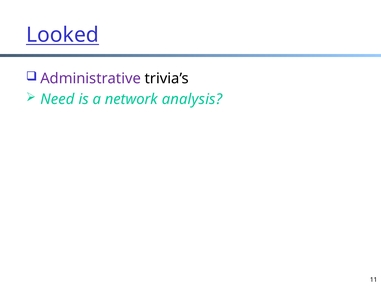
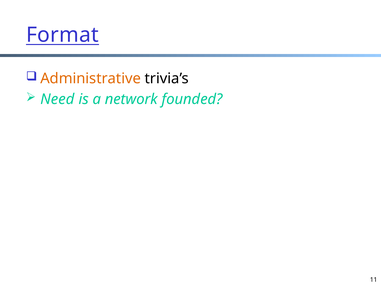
Looked: Looked -> Format (62, 35)
Administrative colour: purple -> orange (91, 79)
analysis: analysis -> founded (192, 99)
